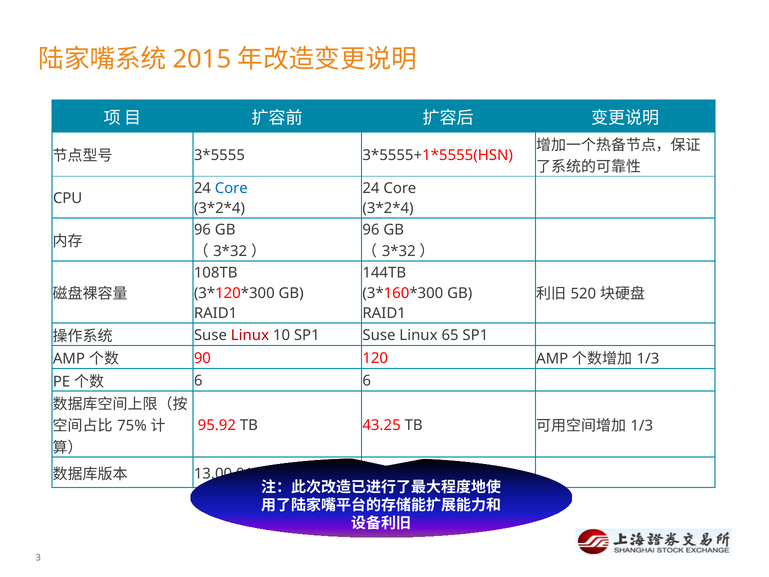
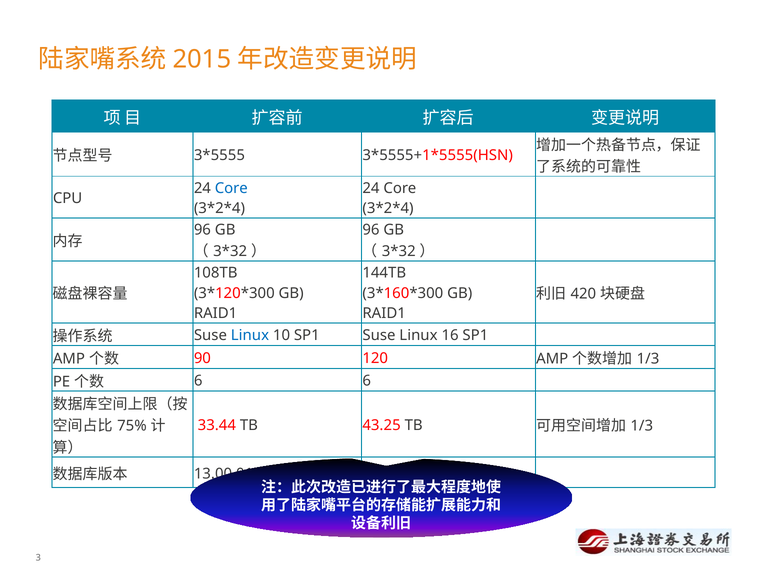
520: 520 -> 420 (583, 294)
Linux colour: red -> blue (250, 335)
65: 65 -> 16 (450, 335)
95.92: 95.92 -> 33.44 (217, 425)
